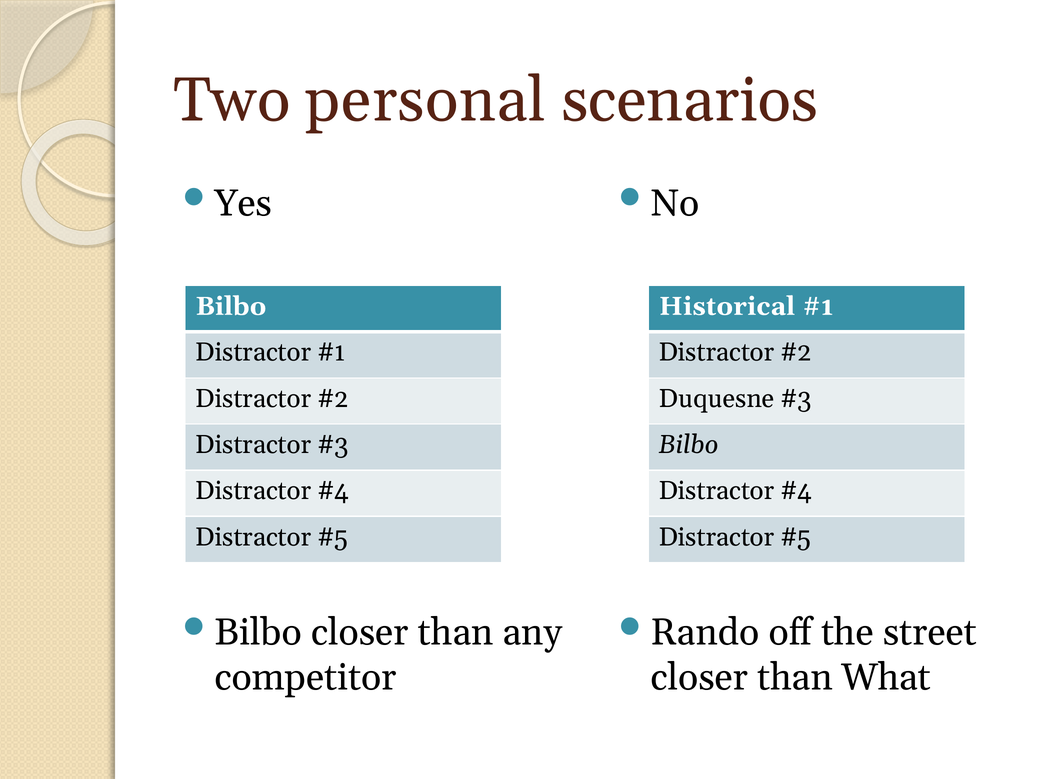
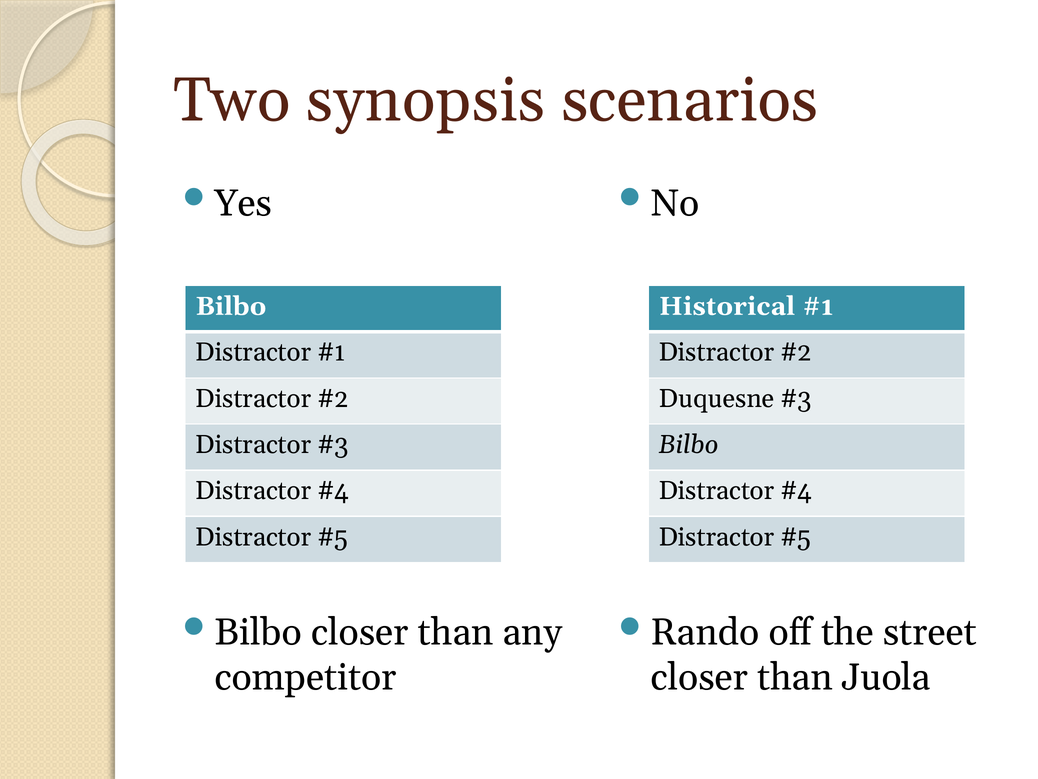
personal: personal -> synopsis (426, 100)
What: What -> Juola (886, 677)
